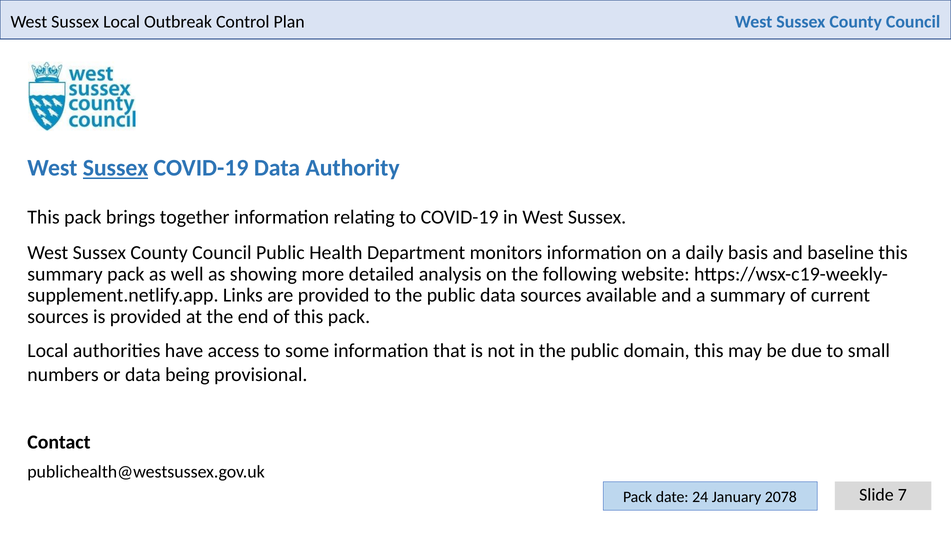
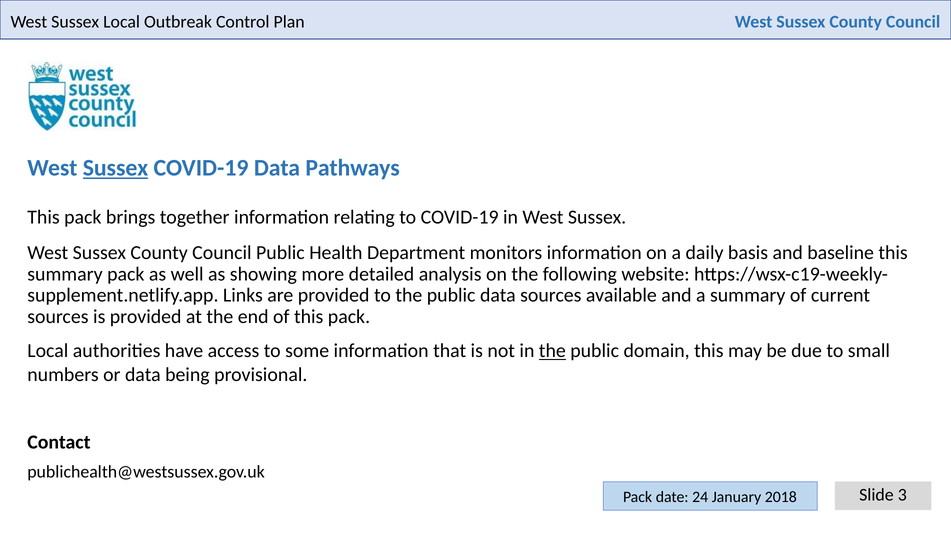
Authority: Authority -> Pathways (353, 168)
the underline: none -> present (552, 351)
7: 7 -> 3 (902, 495)
2078: 2078 -> 2018 (781, 497)
